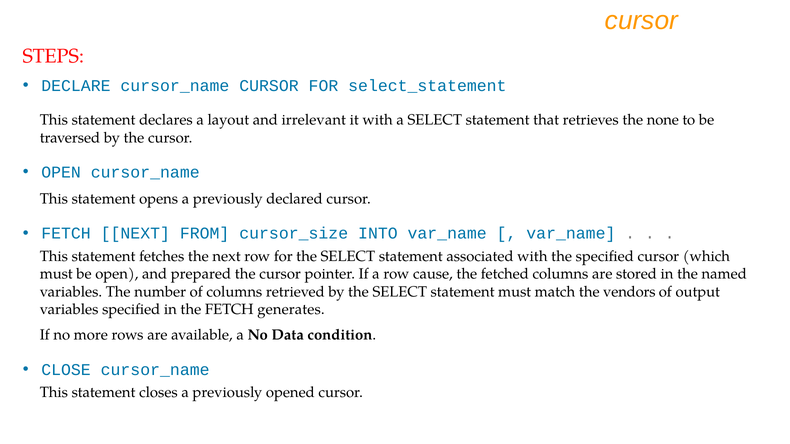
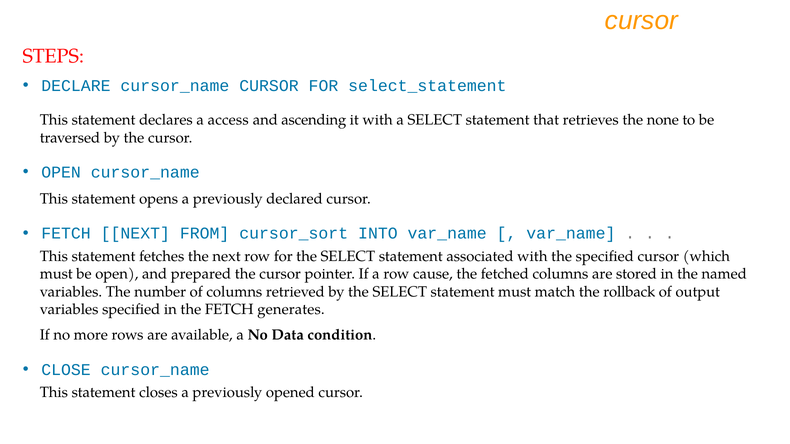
layout: layout -> access (228, 120)
irrelevant: irrelevant -> ascending (314, 120)
cursor_size: cursor_size -> cursor_sort (294, 234)
vendors: vendors -> rollback (629, 292)
